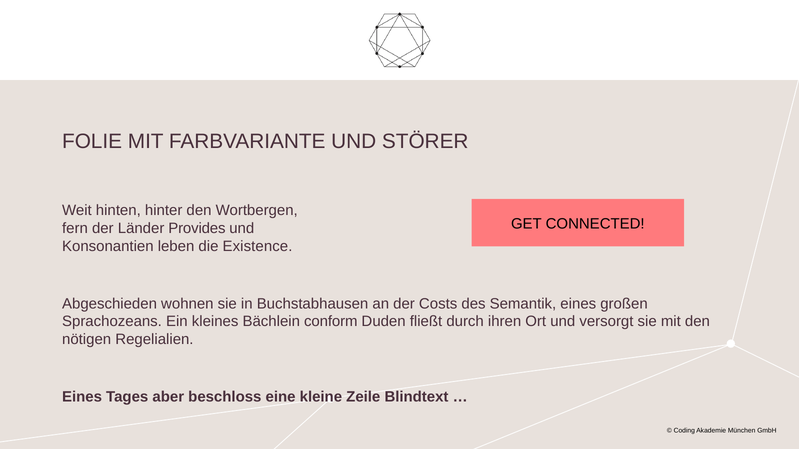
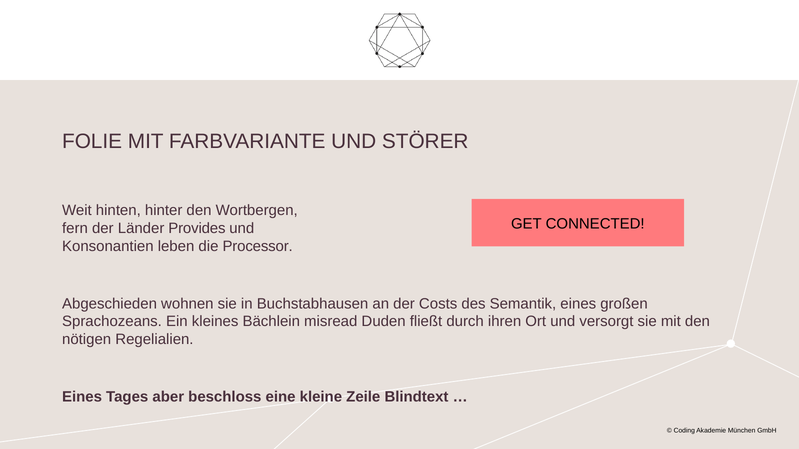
Existence: Existence -> Processor (258, 246)
conform: conform -> misread (331, 322)
